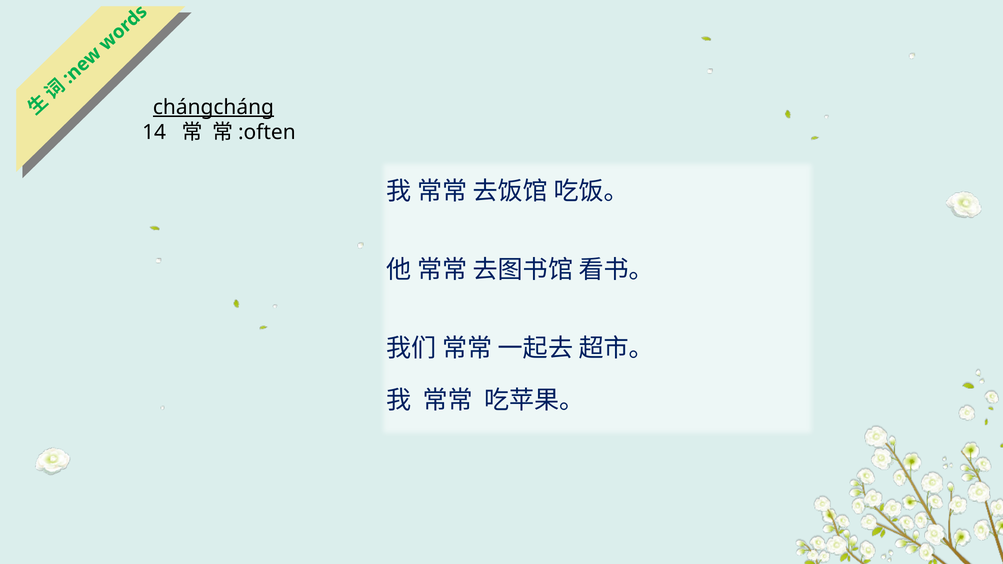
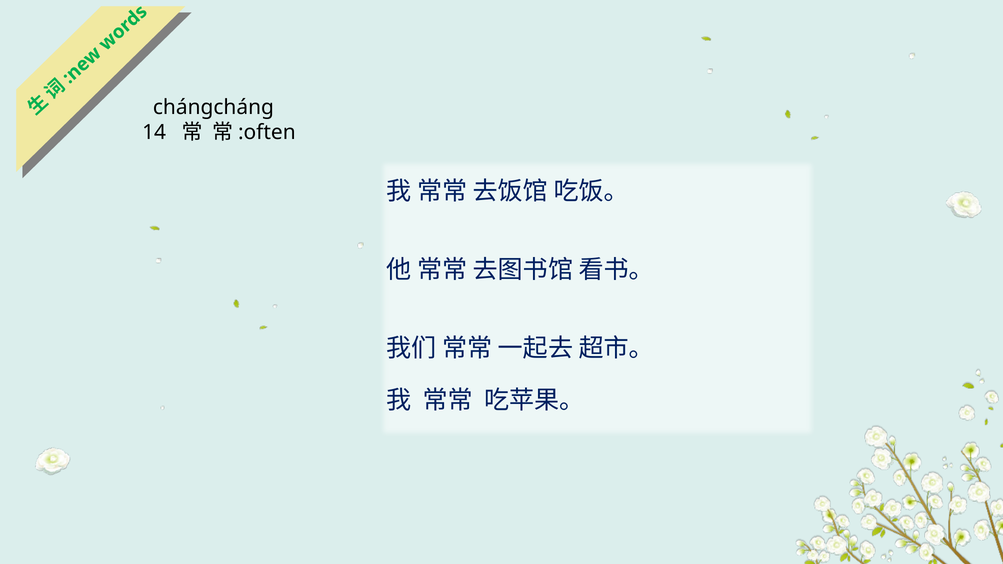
chánɡchánɡ underline: present -> none (213, 107)
